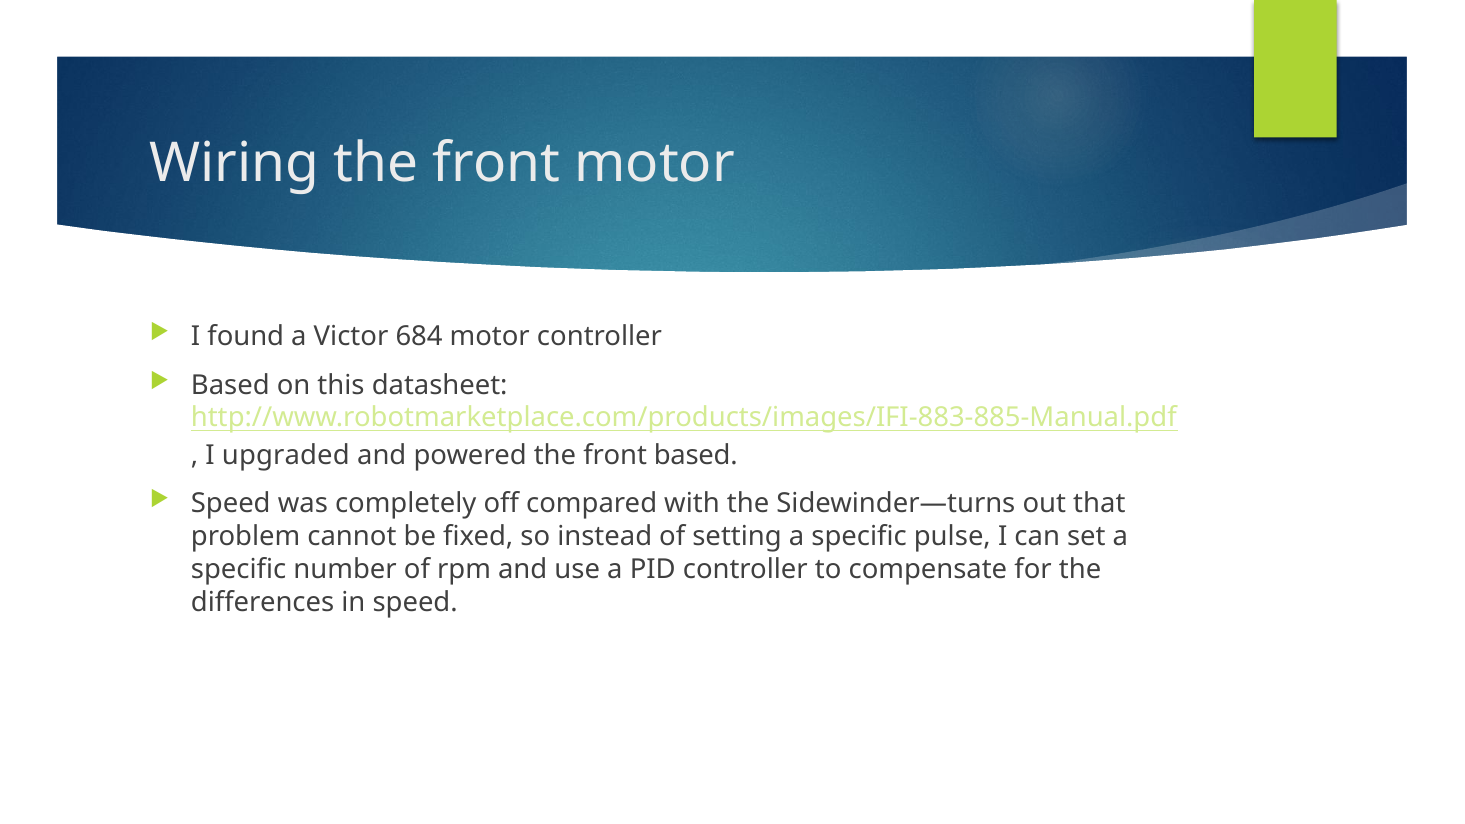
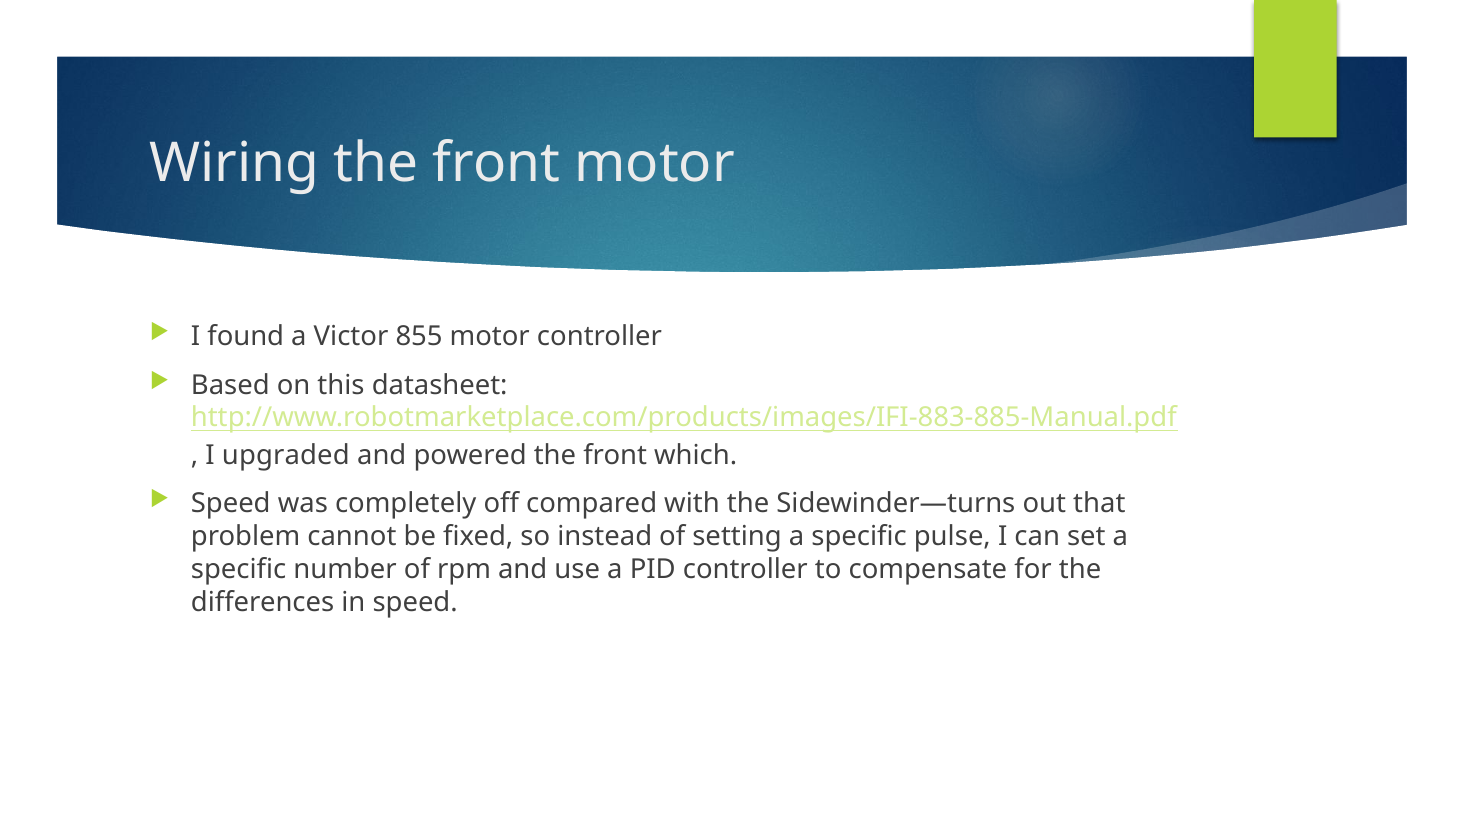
684: 684 -> 855 (419, 337)
front based: based -> which (696, 455)
